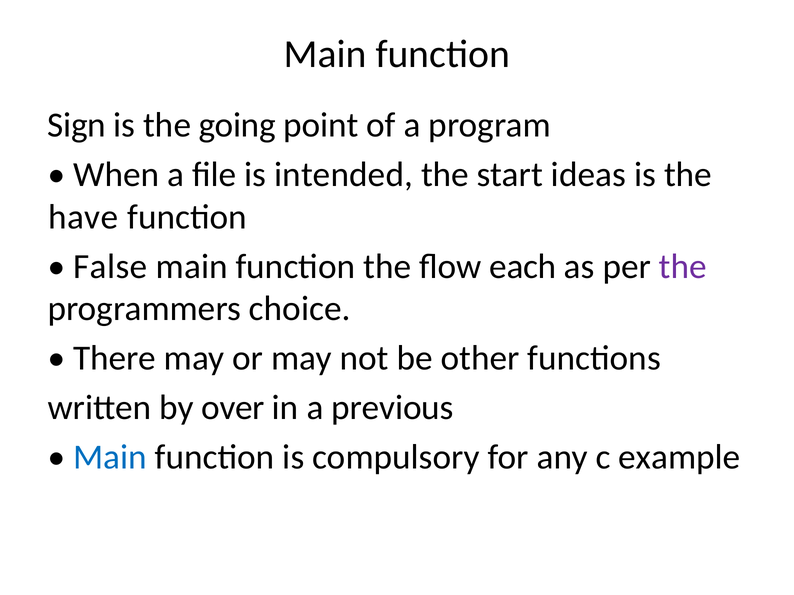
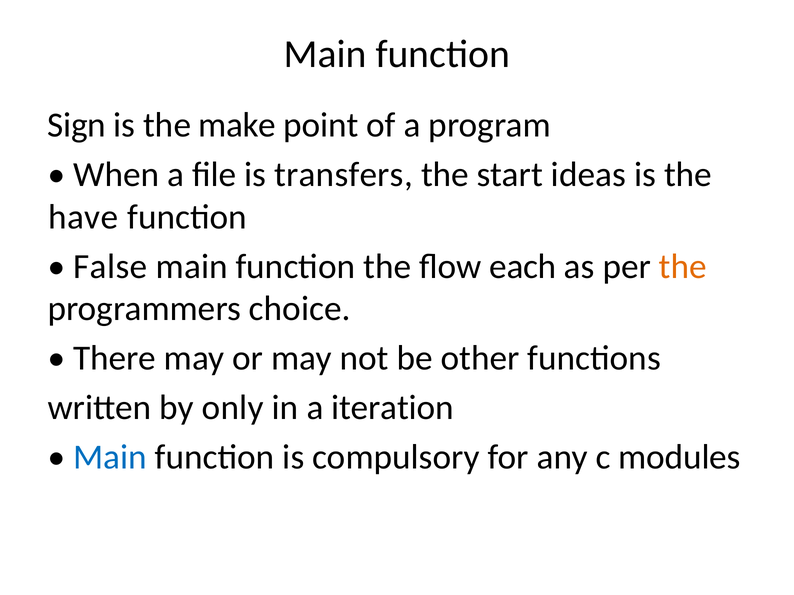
going: going -> make (237, 125)
intended: intended -> transfers (344, 175)
the colour: purple -> orange (683, 267)
over: over -> only (233, 408)
previous: previous -> iteration (393, 408)
example: example -> modules (679, 457)
